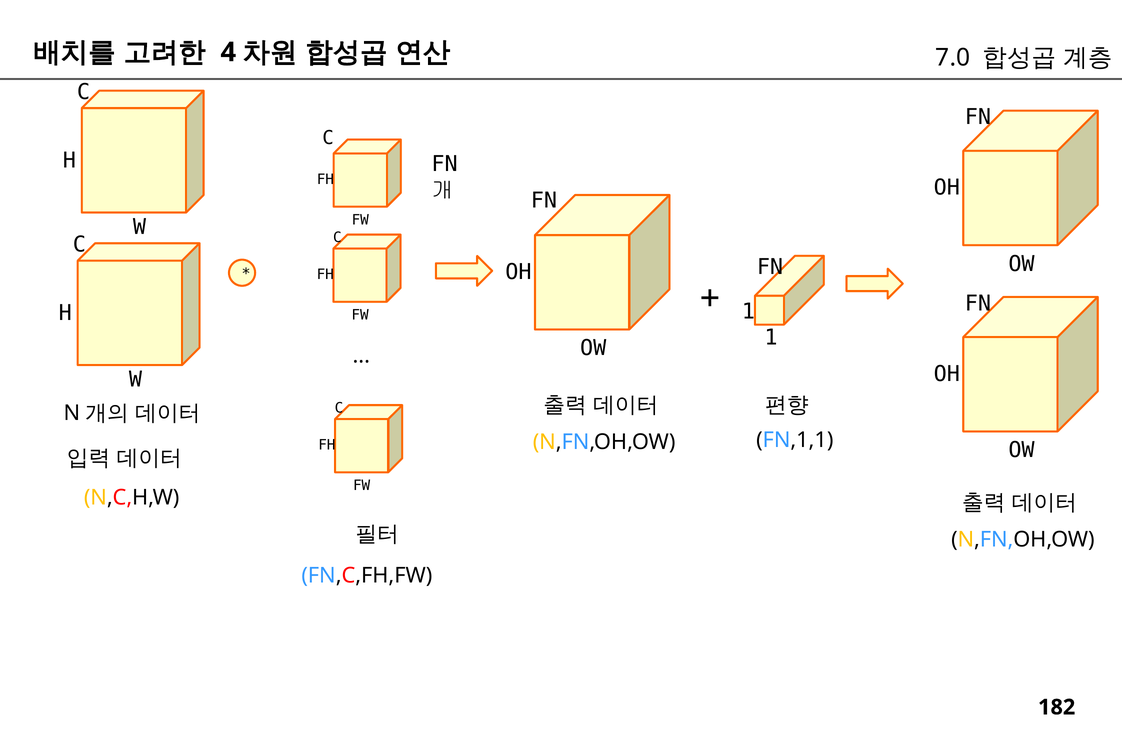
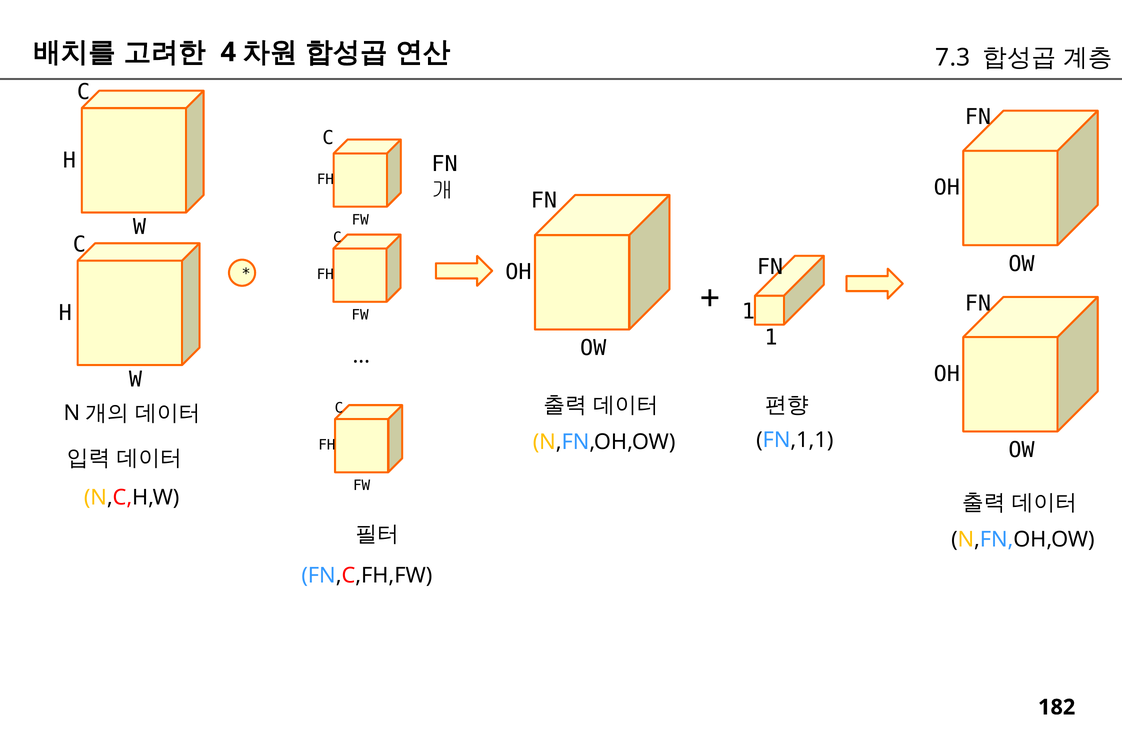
7.0: 7.0 -> 7.3 (953, 58)
